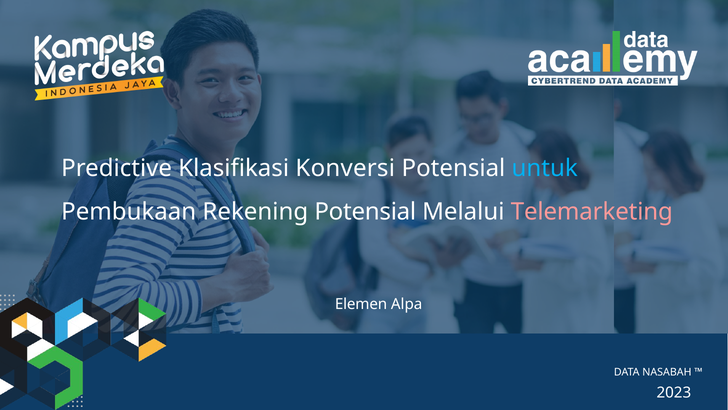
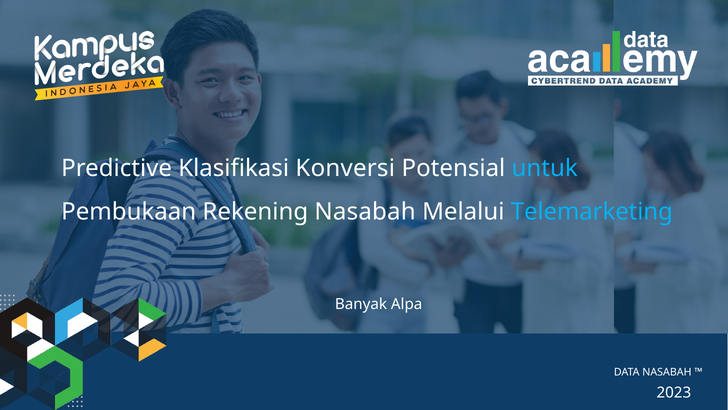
Rekening Potensial: Potensial -> Nasabah (365, 212)
Telemarketing colour: pink -> light blue (592, 212)
Elemen: Elemen -> Banyak (361, 304)
